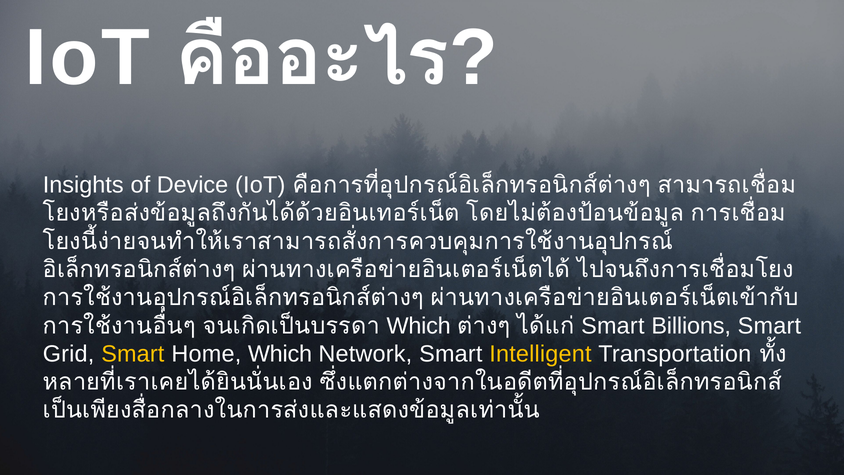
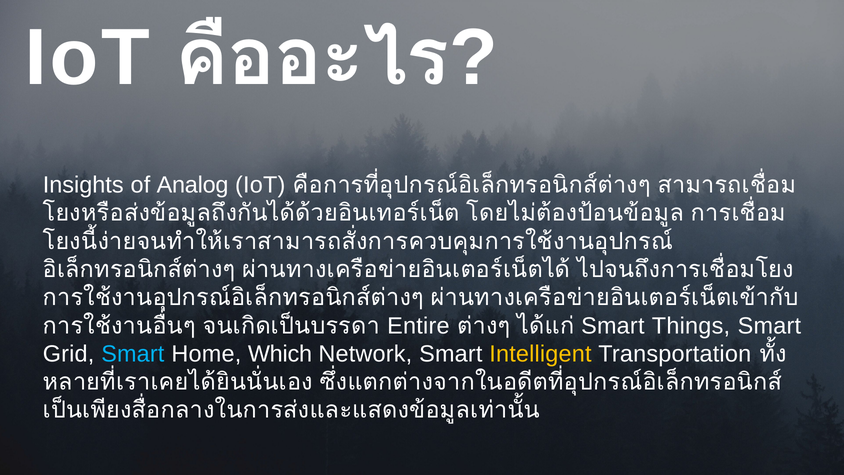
Device: Device -> Analog (193, 185)
Which: Which -> Entire (418, 326)
Billions: Billions -> Things (691, 326)
Smart colour: yellow -> light blue (133, 354)
